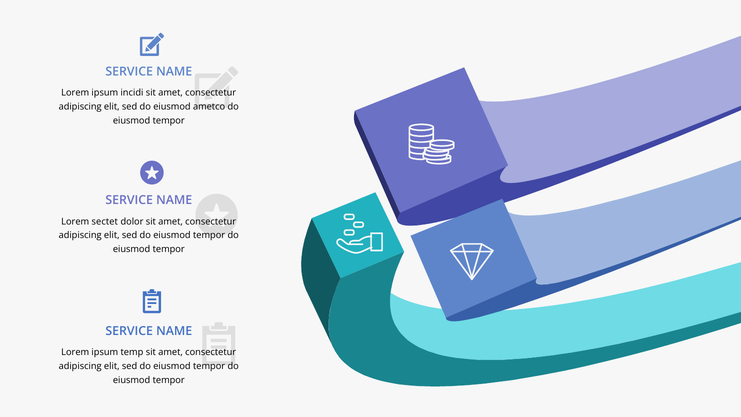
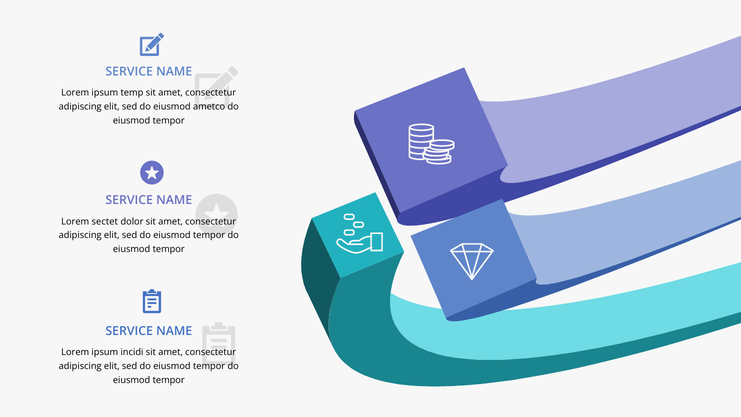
incidi: incidi -> temp (132, 93)
temp: temp -> incidi (132, 352)
